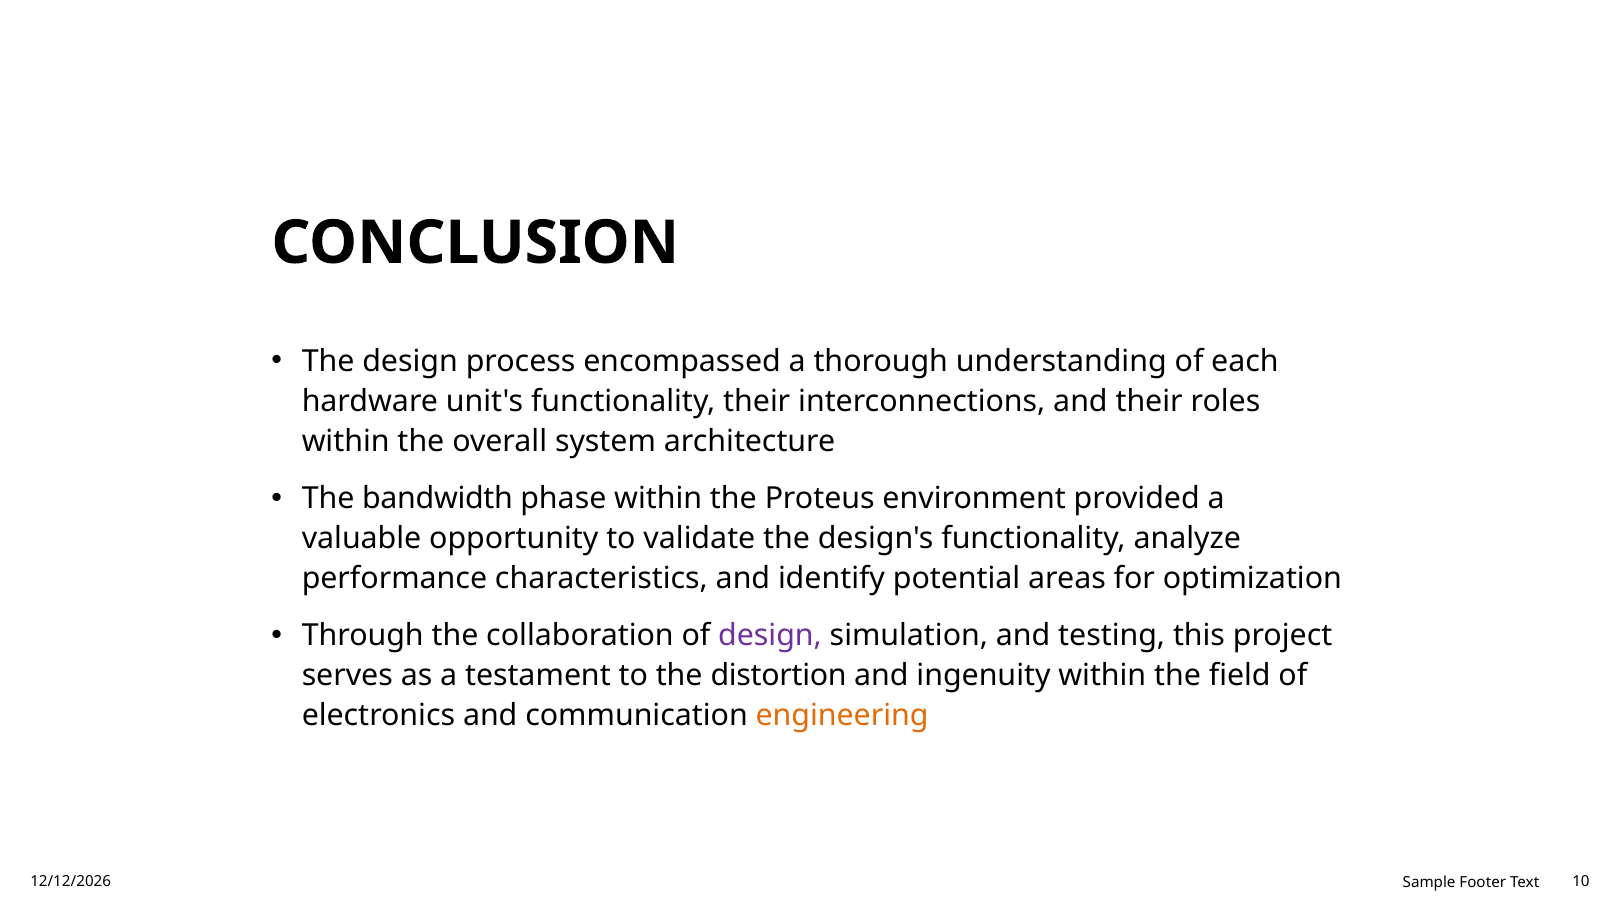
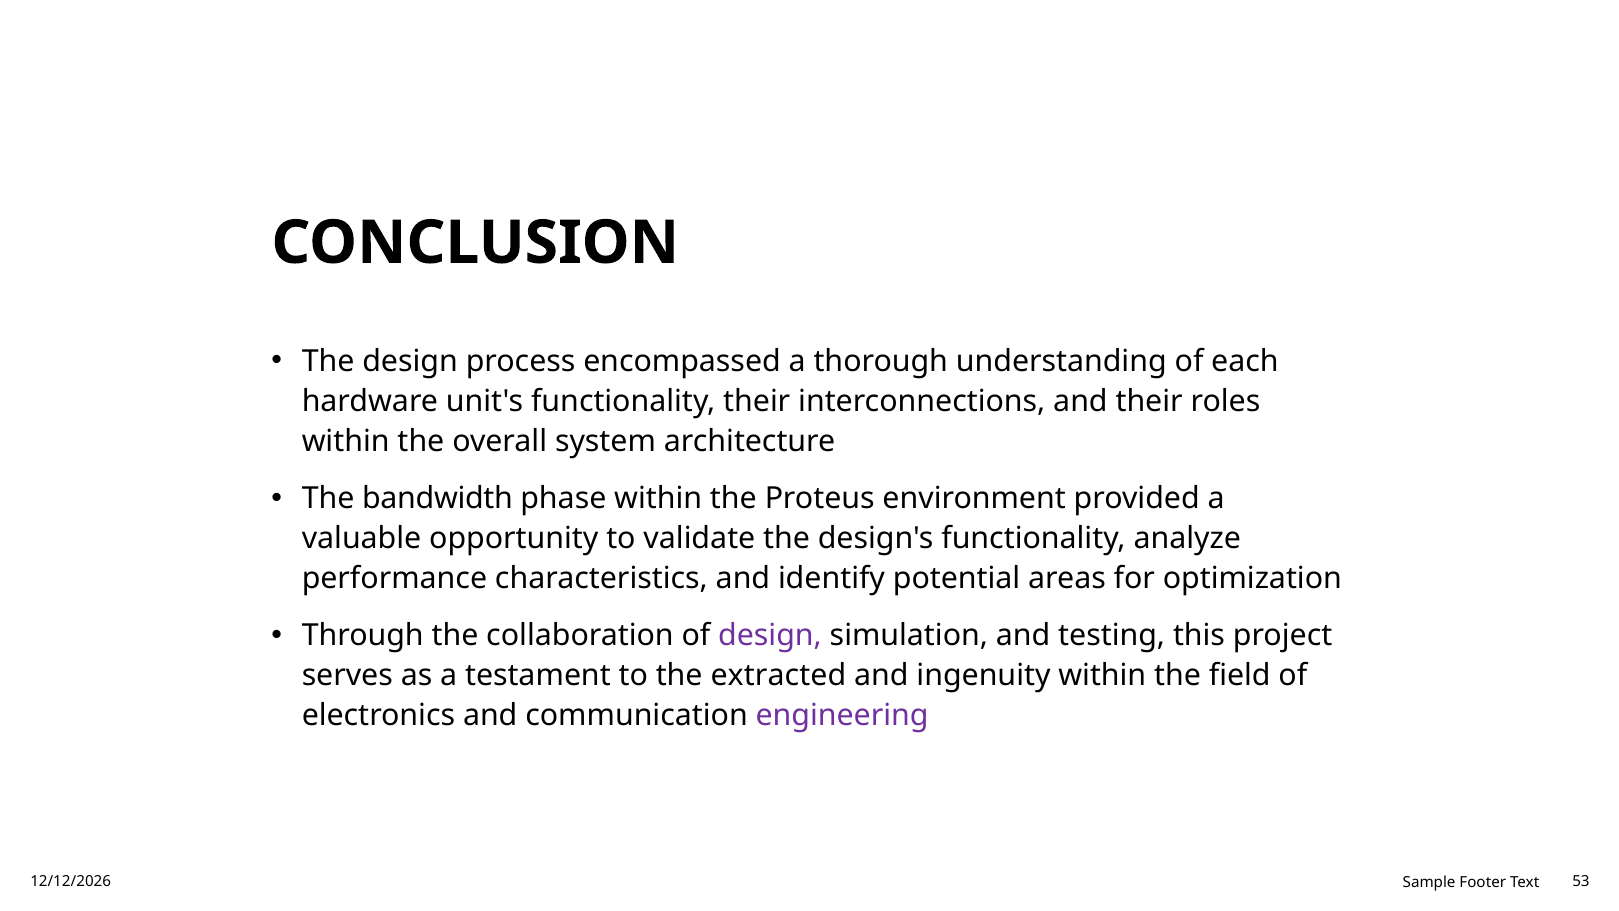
distortion: distortion -> extracted (778, 676)
engineering colour: orange -> purple (842, 716)
10: 10 -> 53 (1581, 881)
